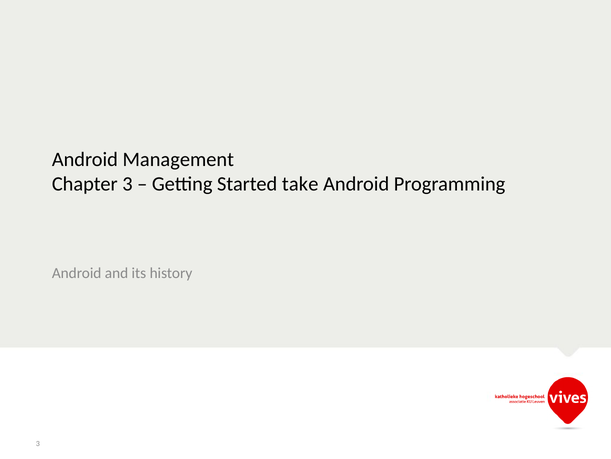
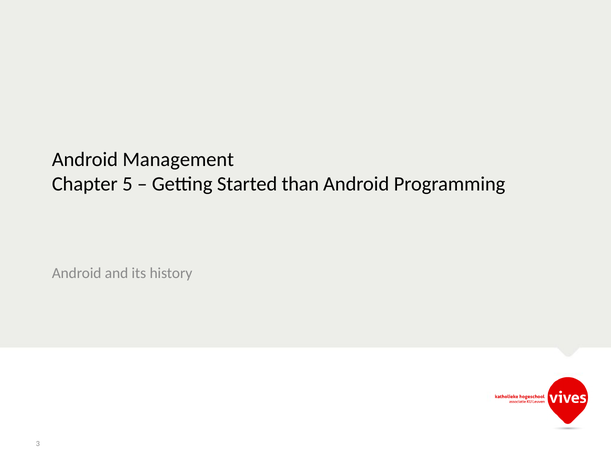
Chapter 3: 3 -> 5 (127, 184)
take: take -> than (300, 184)
